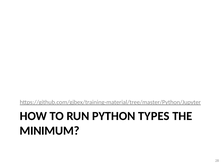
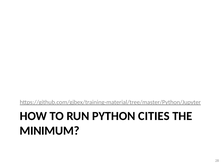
TYPES: TYPES -> CITIES (154, 116)
